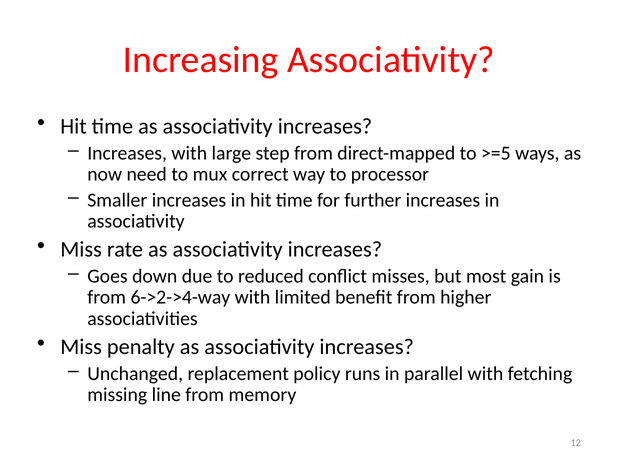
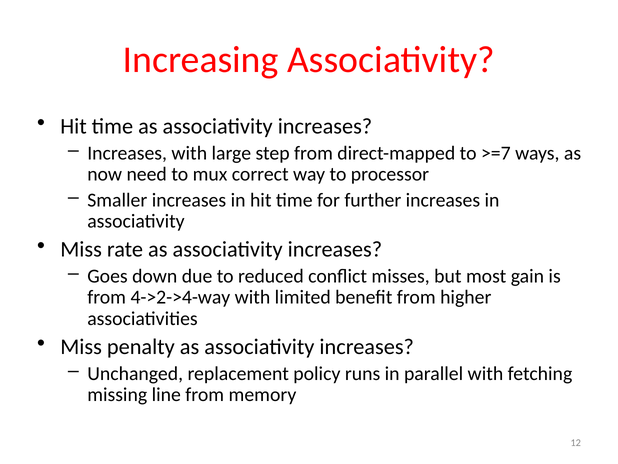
>=5: >=5 -> >=7 (496, 153)
6->2->4-way: 6->2->4-way -> 4->2->4-way (180, 297)
